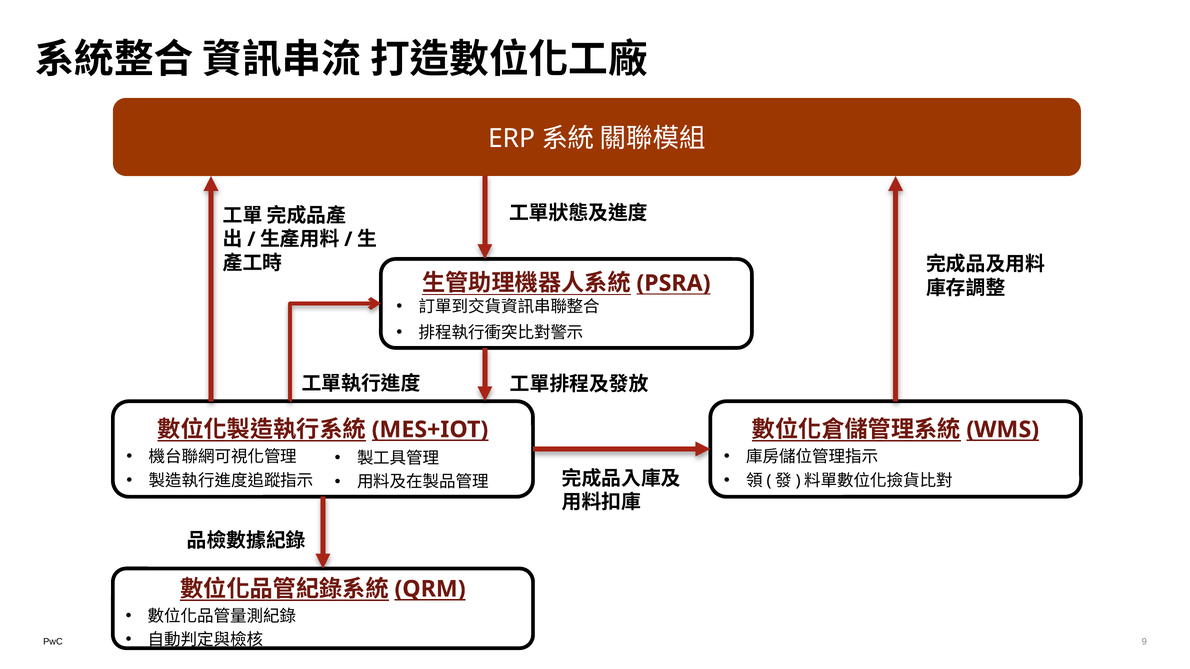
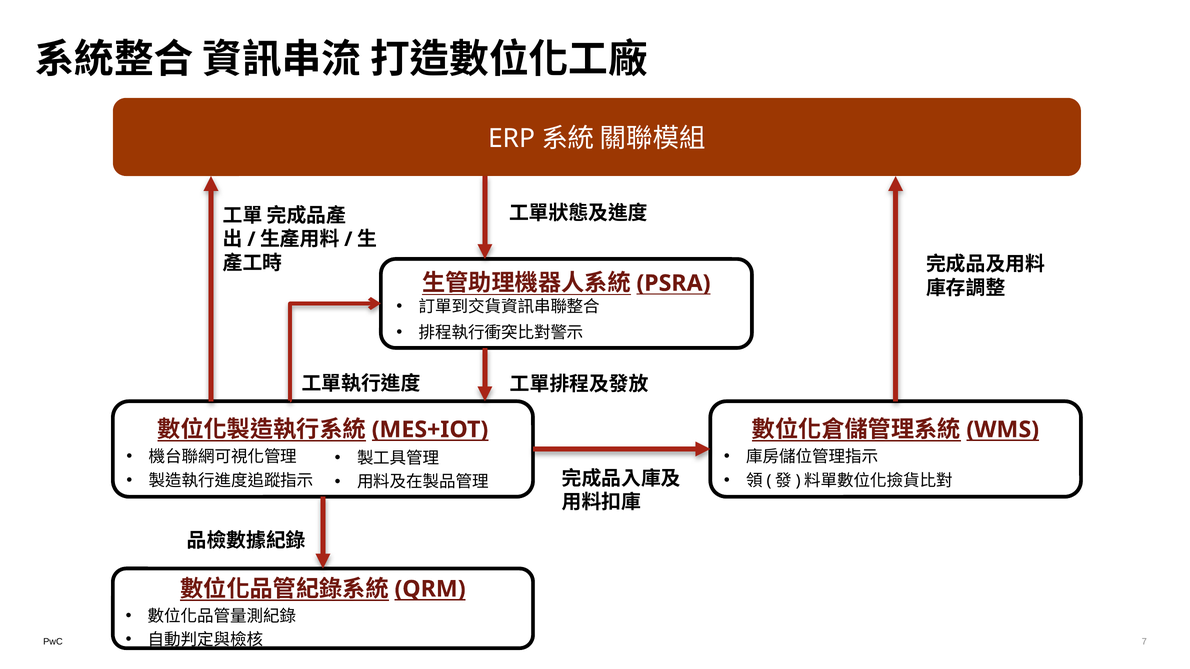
9: 9 -> 7 (1144, 642)
